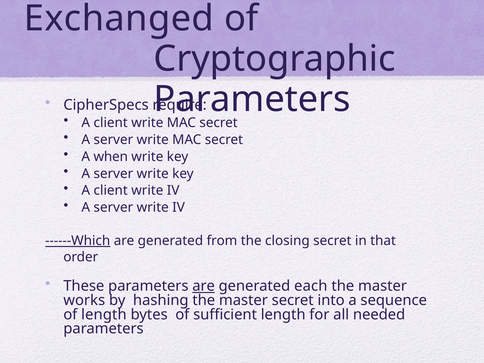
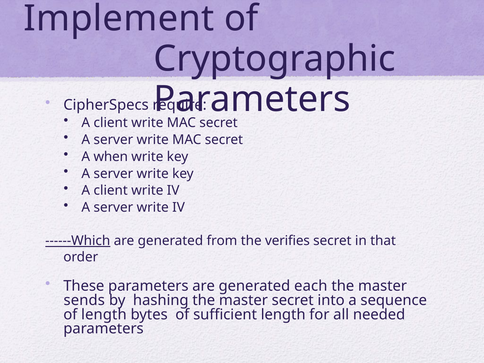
Exchanged: Exchanged -> Implement (119, 19)
closing: closing -> verifies (287, 241)
are underline: present -> none (204, 286)
works: works -> sends (84, 300)
